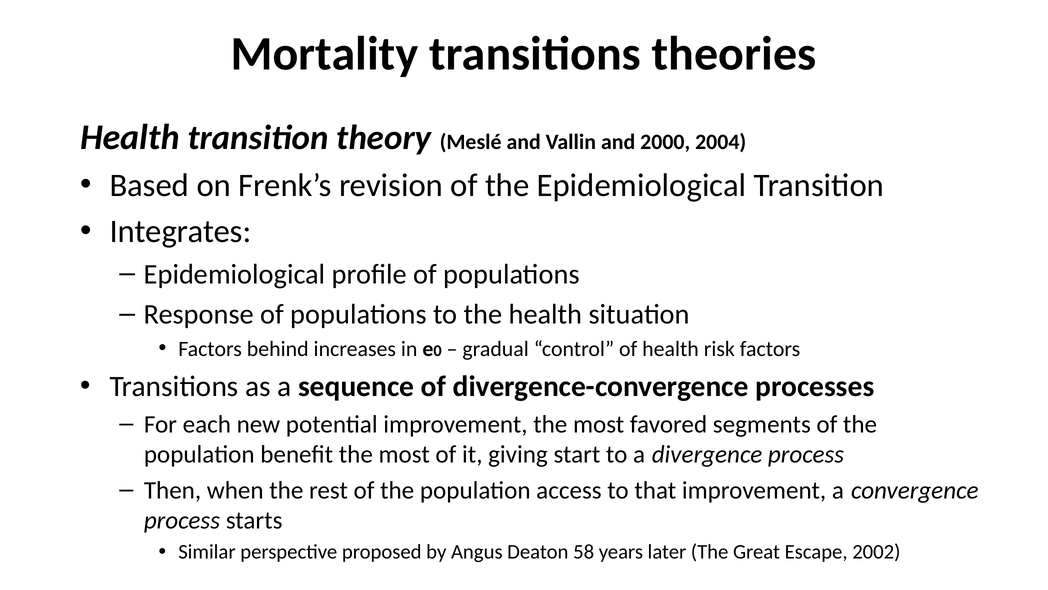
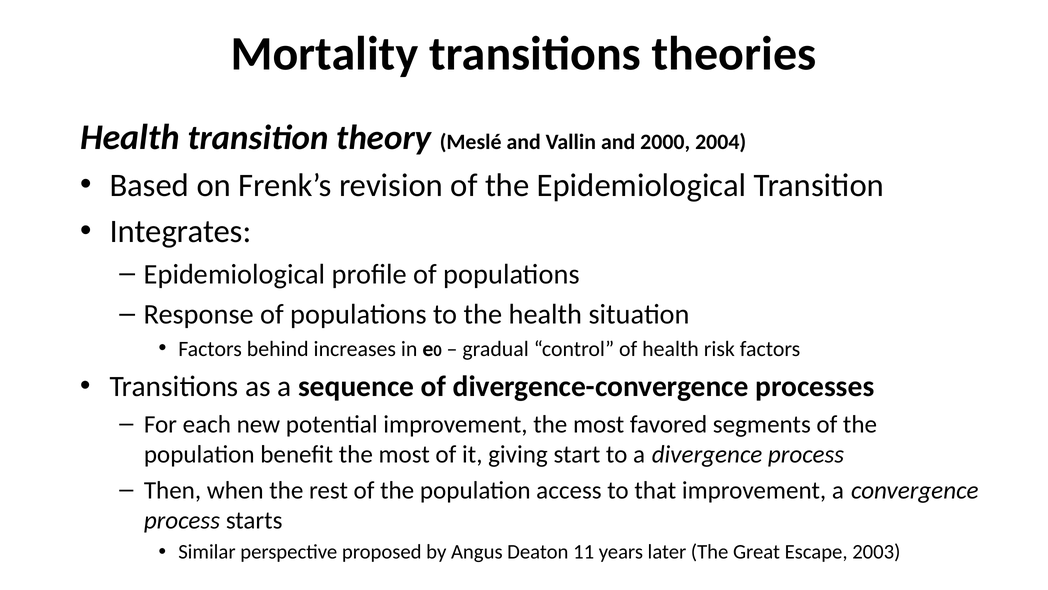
58: 58 -> 11 (584, 552)
2002: 2002 -> 2003 (876, 552)
